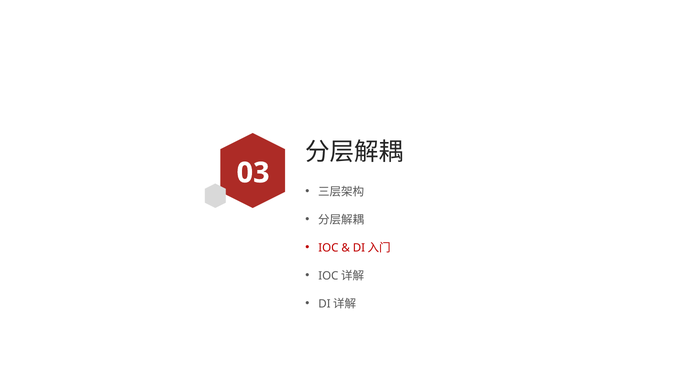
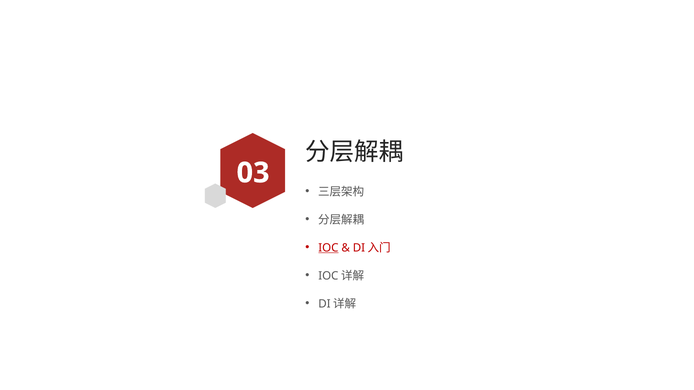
IOC underline: none -> present (328, 248)
